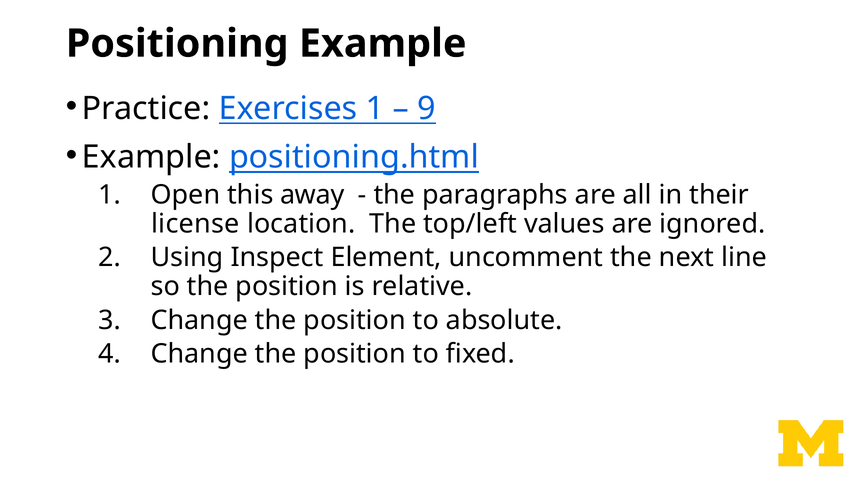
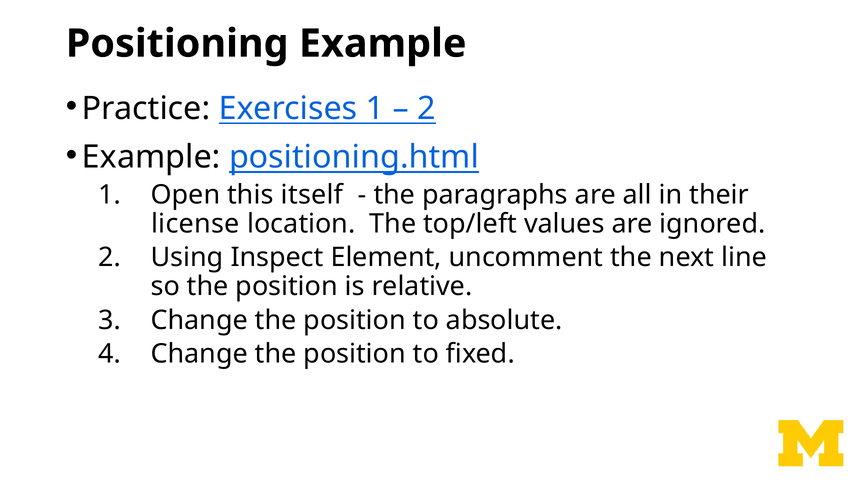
9: 9 -> 2 (427, 109)
away: away -> itself (312, 195)
